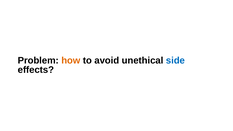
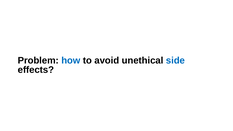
how colour: orange -> blue (71, 61)
